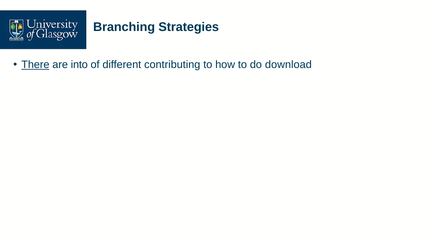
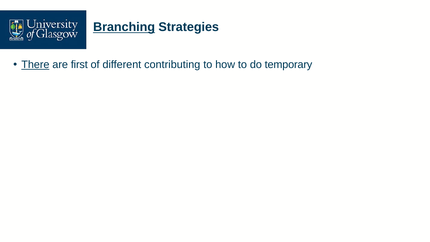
Branching underline: none -> present (124, 27)
into: into -> first (79, 65)
download: download -> temporary (289, 65)
